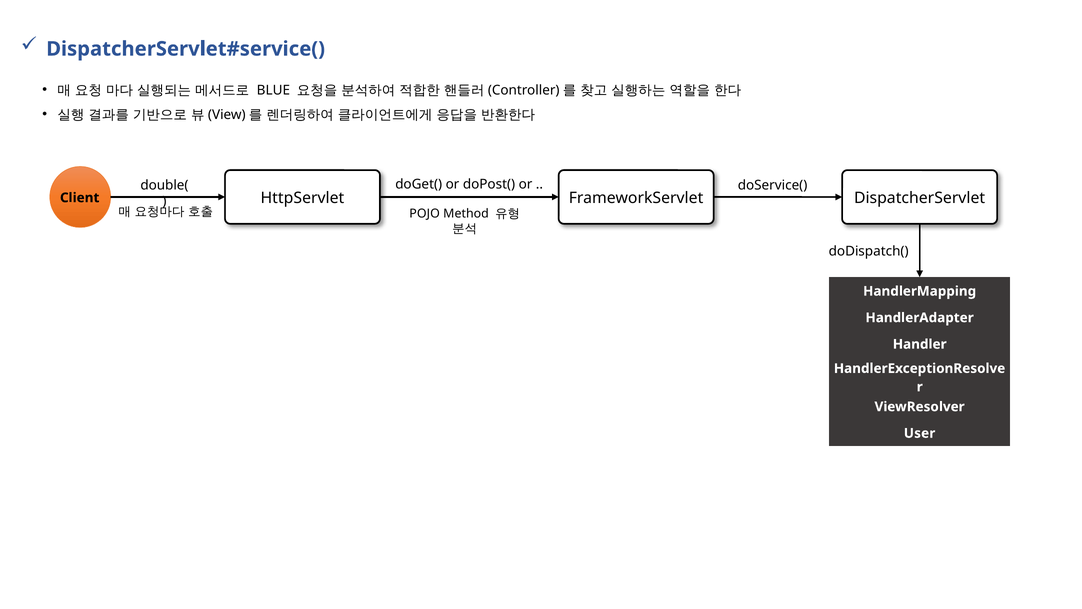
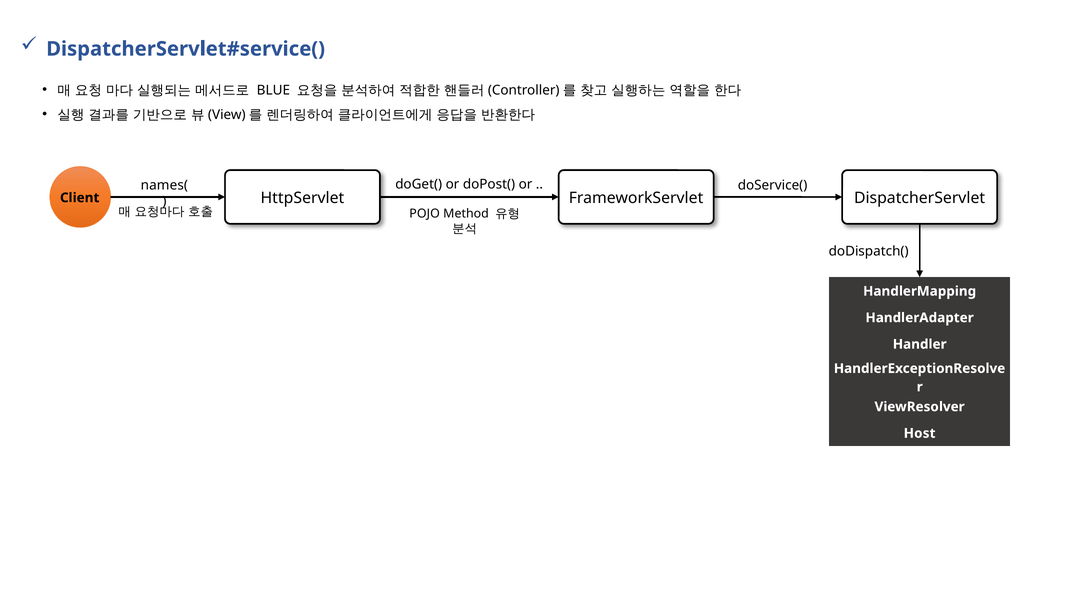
double(: double( -> names( (164, 185)
User: User -> Host (920, 433)
